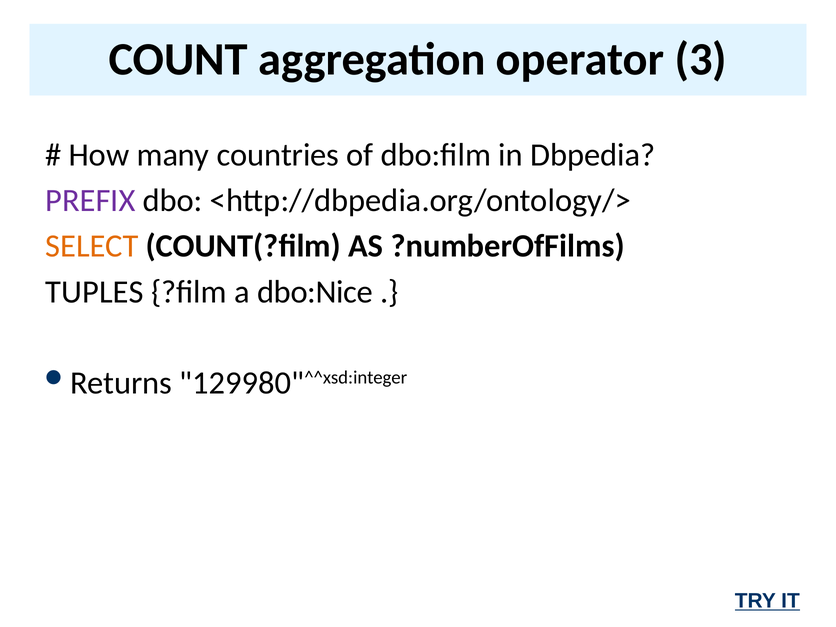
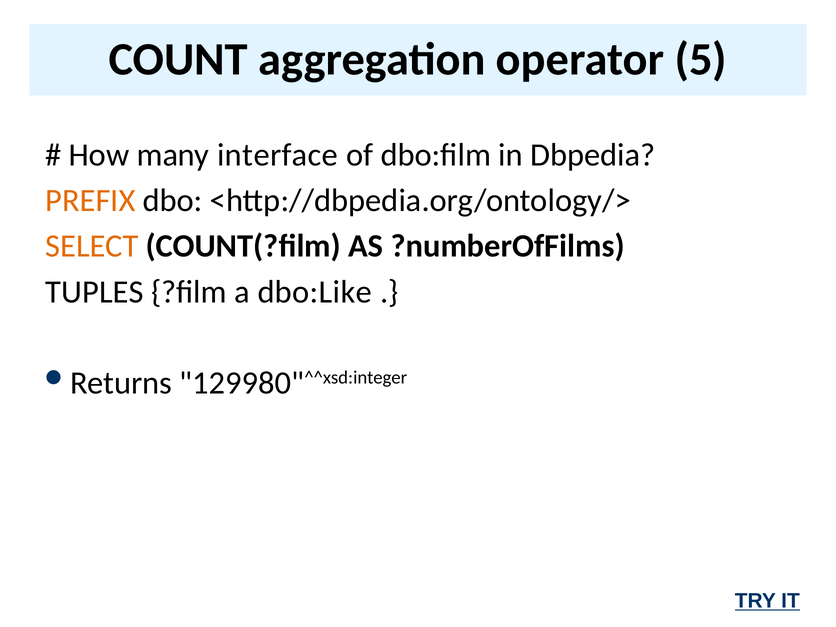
3: 3 -> 5 (701, 59)
countries: countries -> interface (278, 155)
PREFIX colour: purple -> orange (90, 201)
dbo:Nice: dbo:Nice -> dbo:Like (315, 292)
